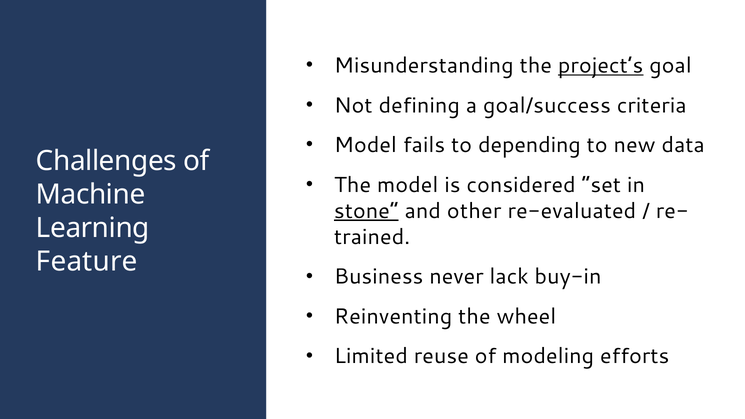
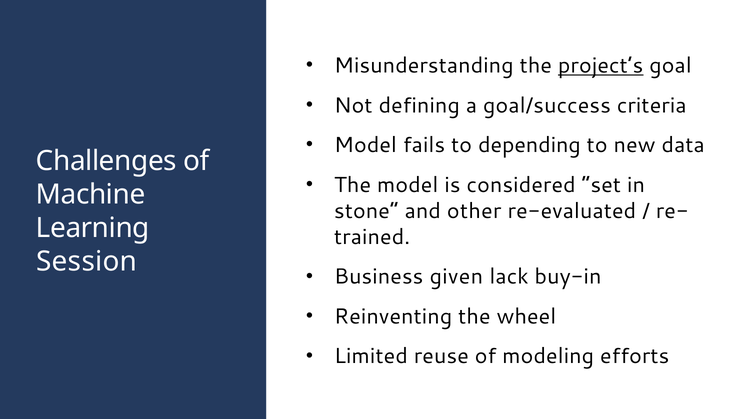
stone underline: present -> none (366, 211)
Feature: Feature -> Session (87, 262)
never: never -> given (456, 277)
